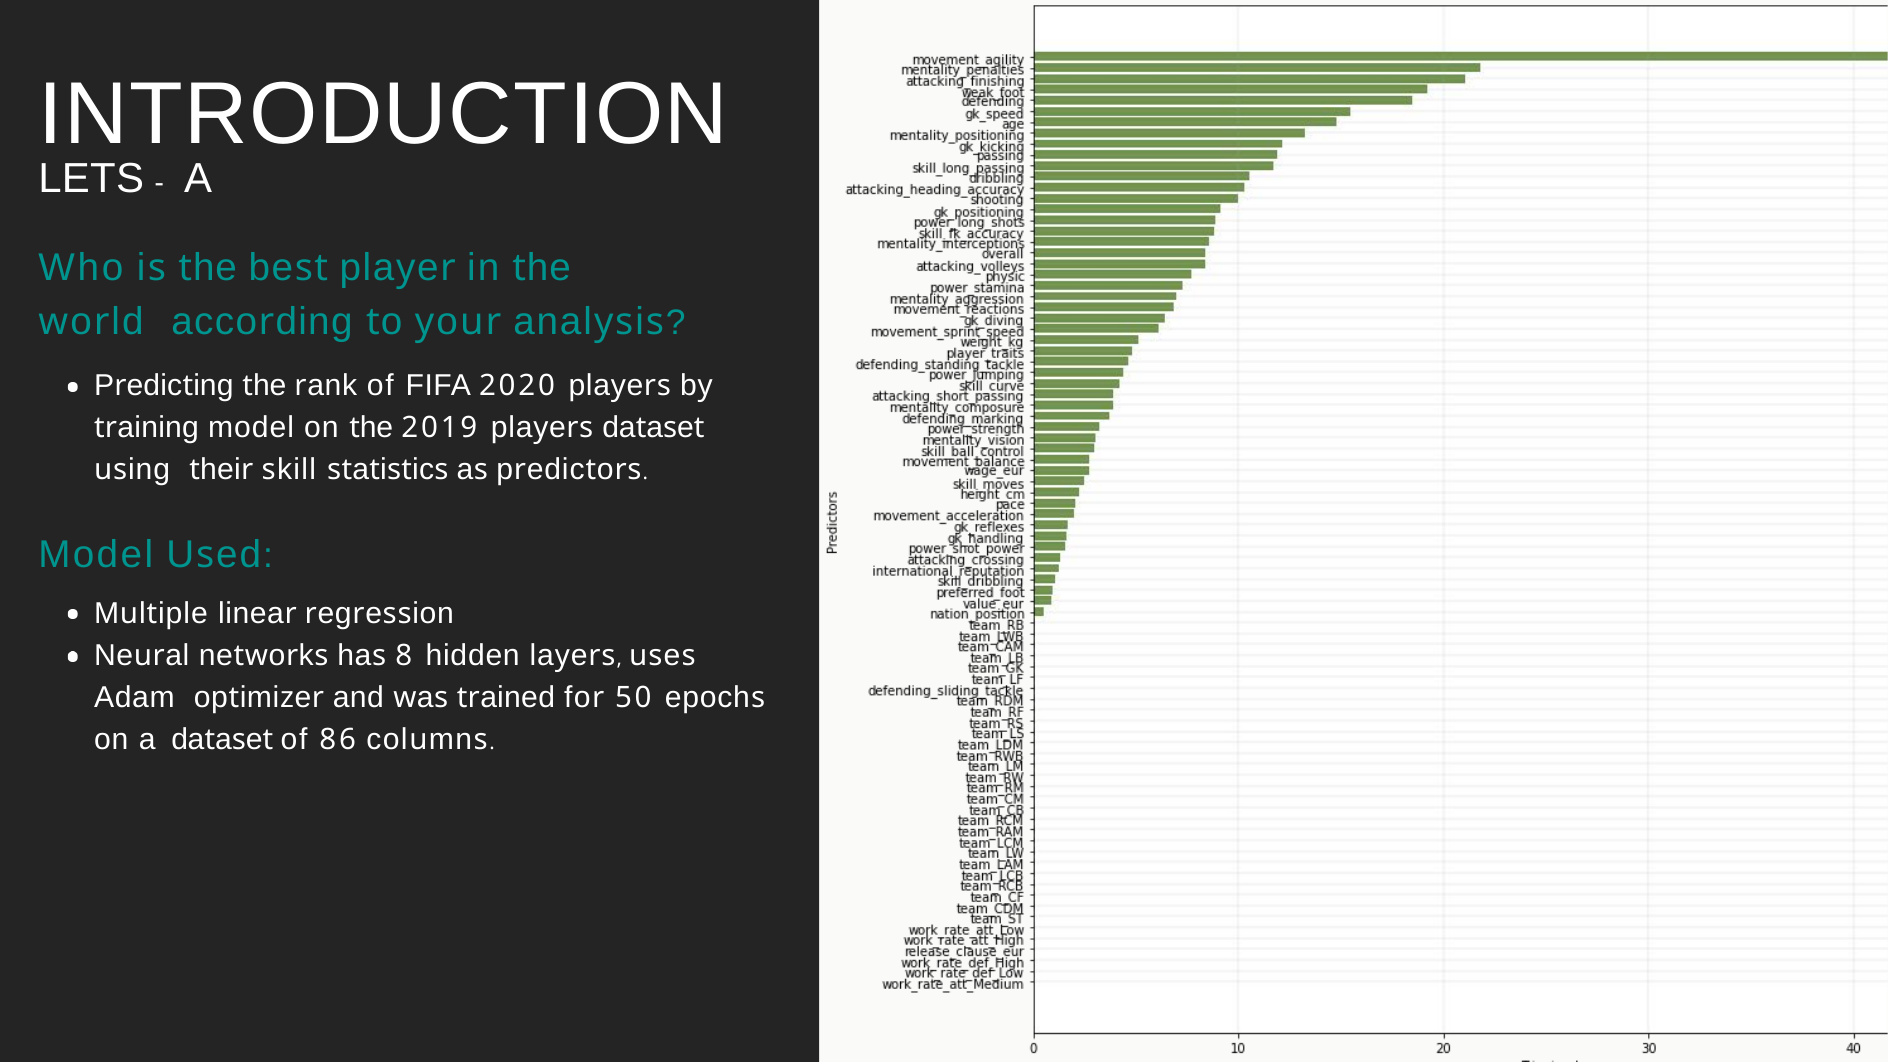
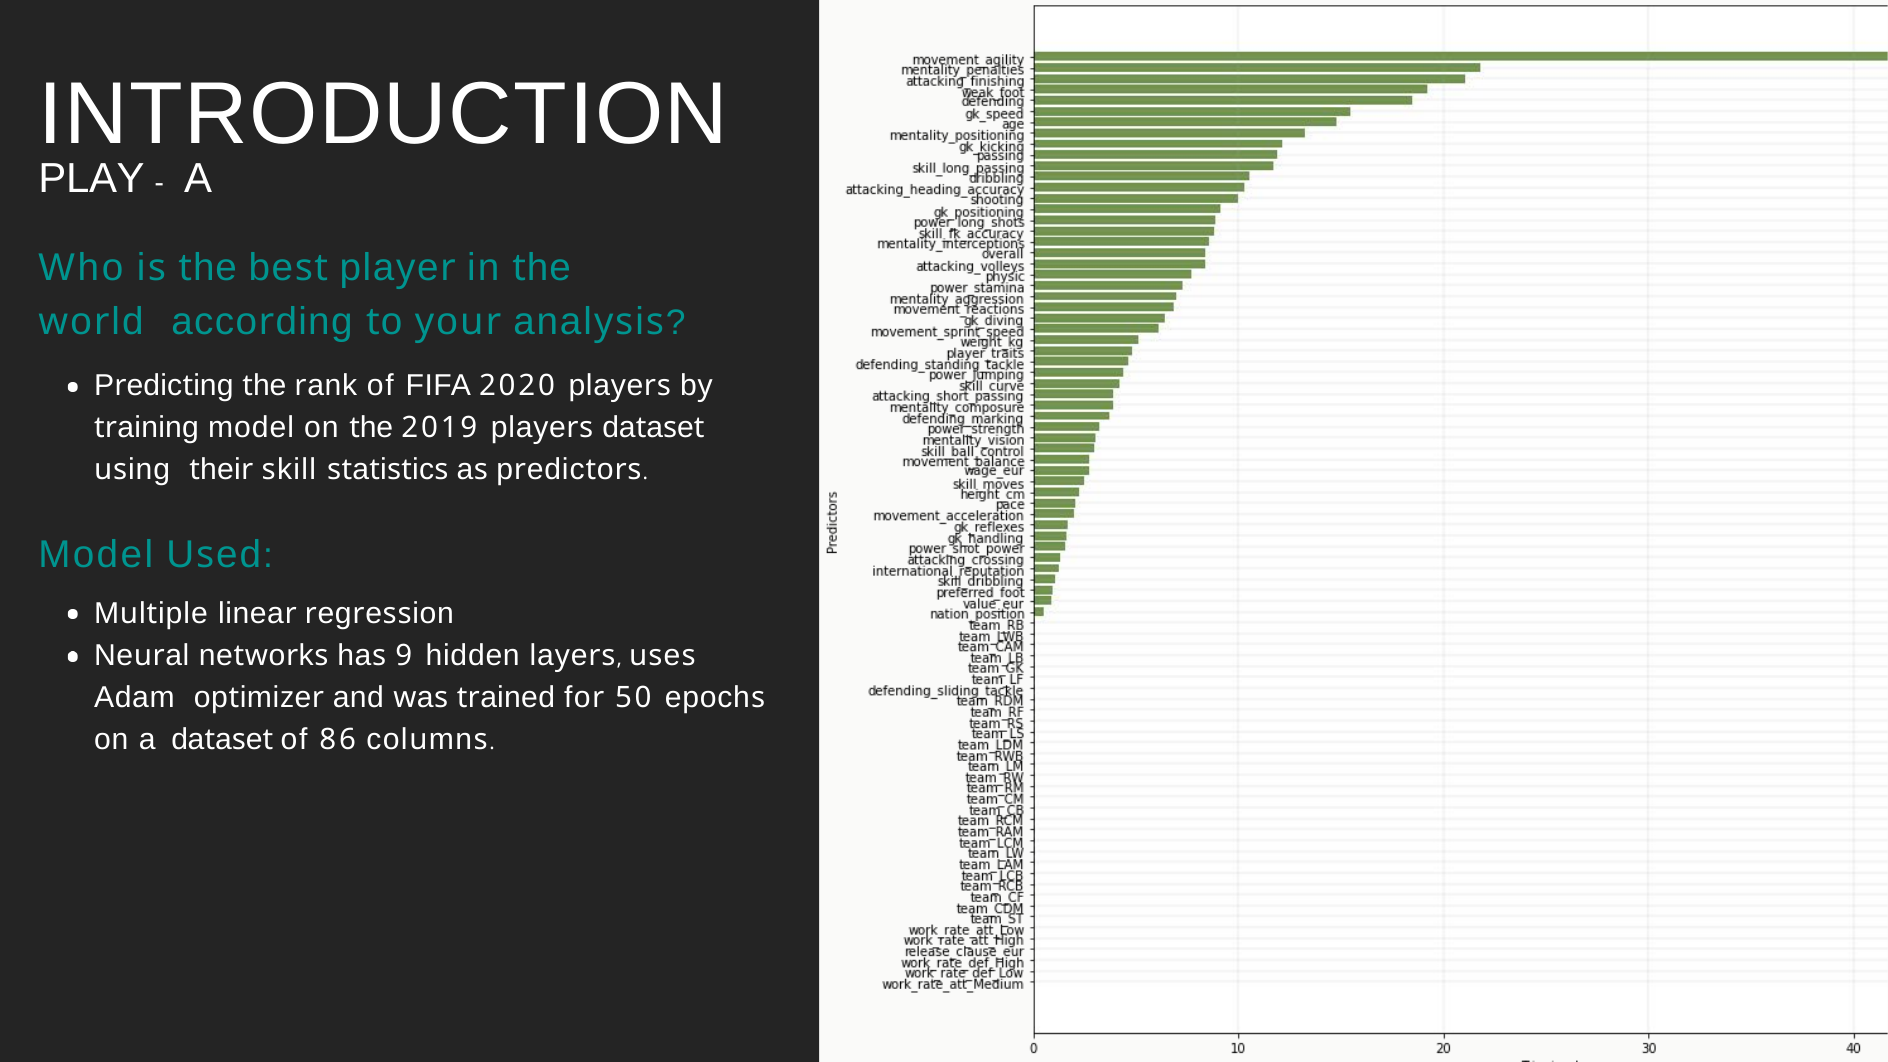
LETS: LETS -> PLAY (92, 179)
8: 8 -> 9 (404, 656)
